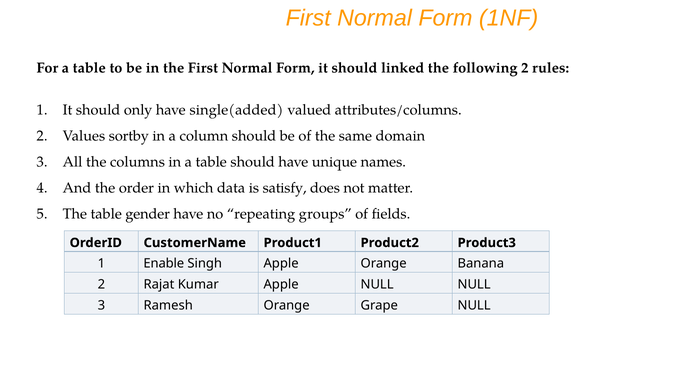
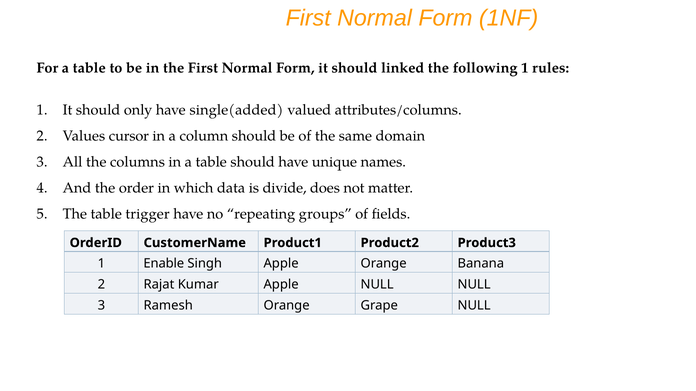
following 2: 2 -> 1 (525, 68)
sortby: sortby -> cursor (129, 136)
satisfy: satisfy -> divide (285, 188)
gender: gender -> trigger (148, 214)
